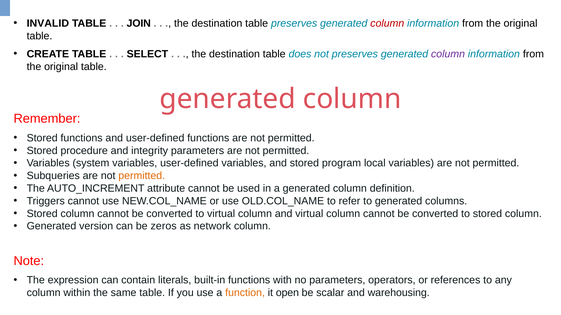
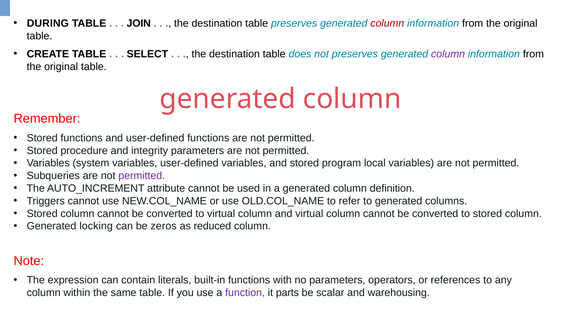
INVALID: INVALID -> DURING (48, 23)
permitted colour: orange -> purple (142, 176)
version: version -> locking (96, 227)
network: network -> reduced (212, 227)
function colour: orange -> purple (245, 293)
open: open -> parts (287, 293)
